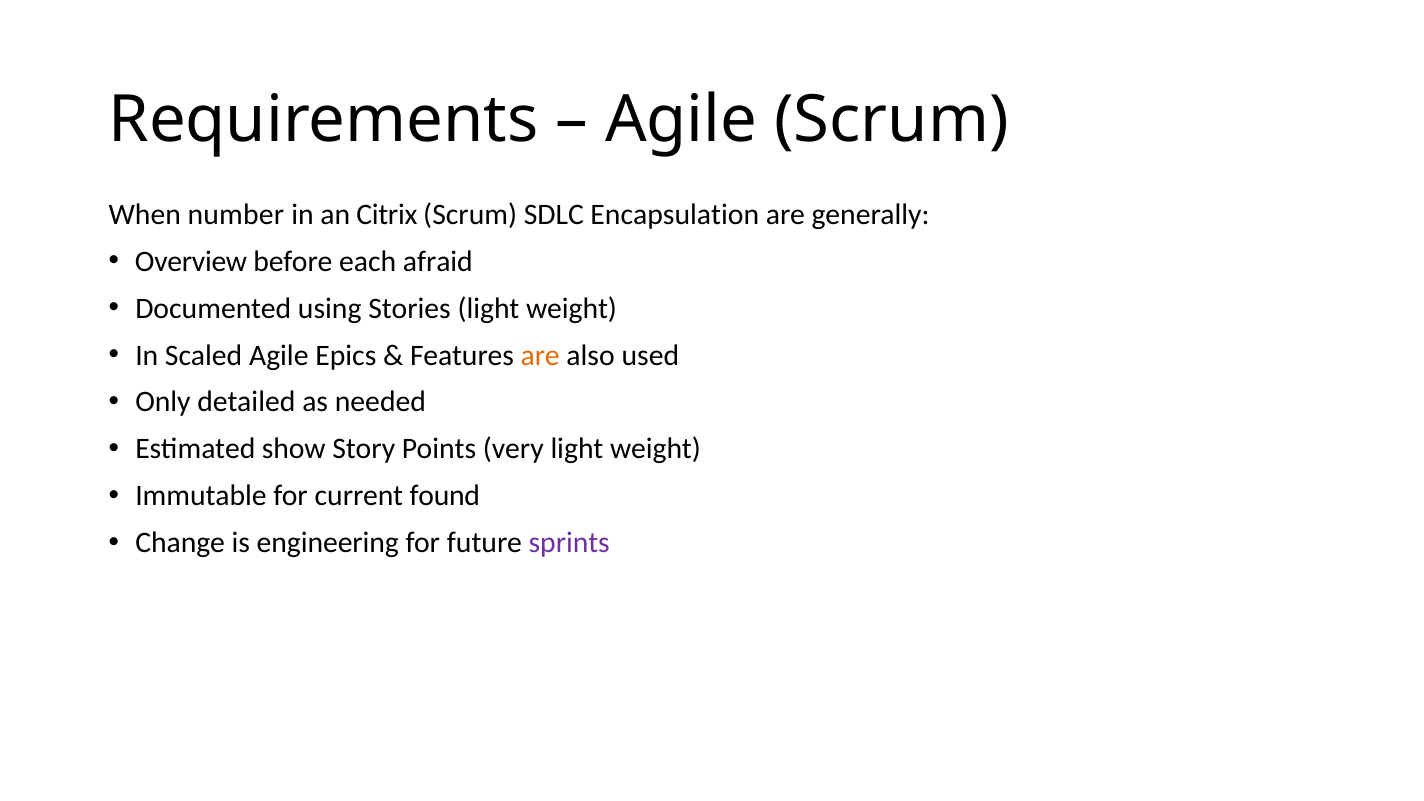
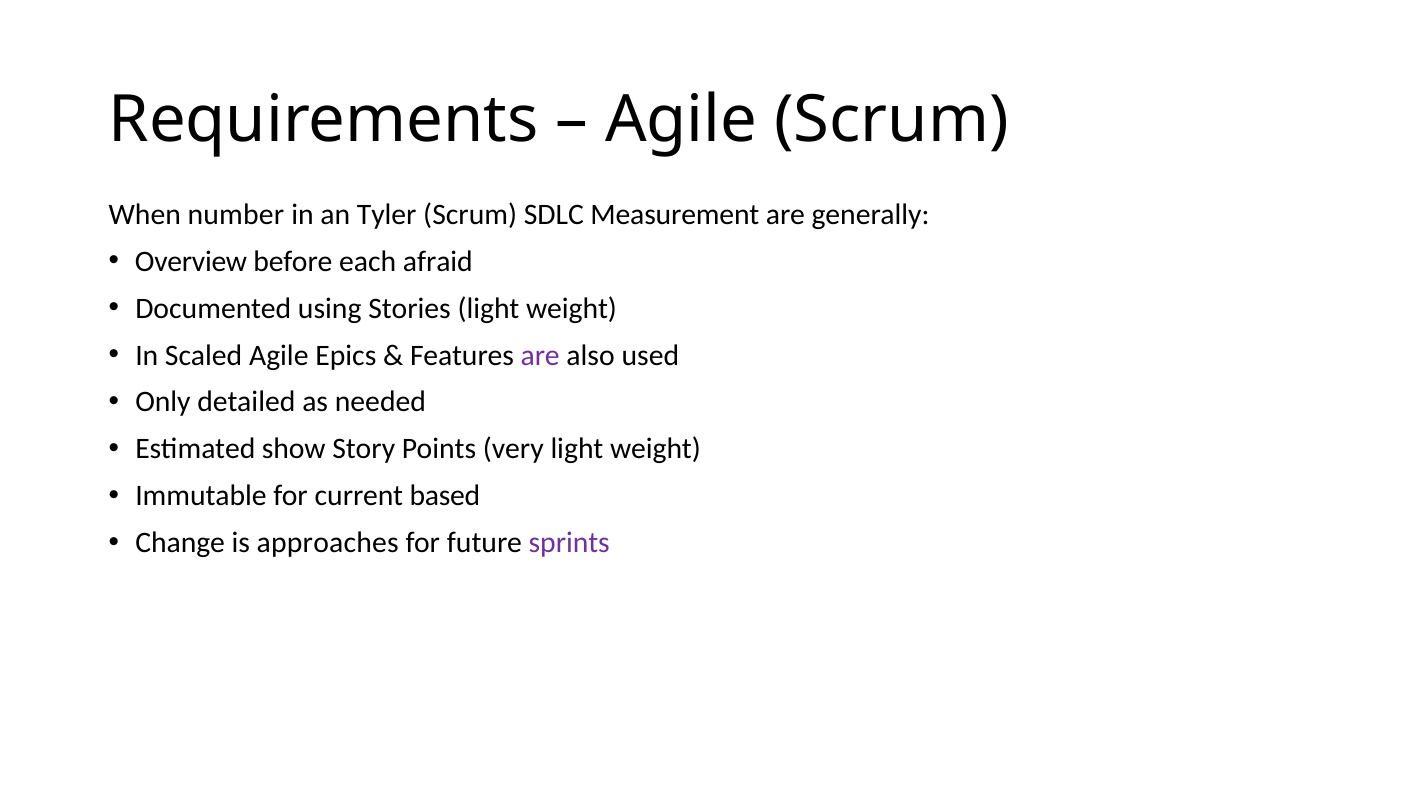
Citrix: Citrix -> Tyler (387, 214)
Encapsulation: Encapsulation -> Measurement (675, 214)
are colour: orange -> purple (540, 355)
found: found -> based (445, 496)
engineering: engineering -> approaches (328, 543)
